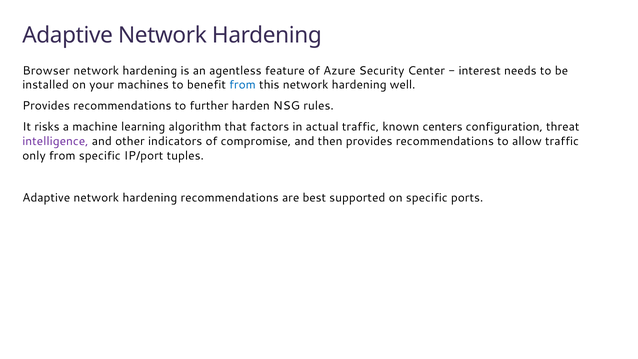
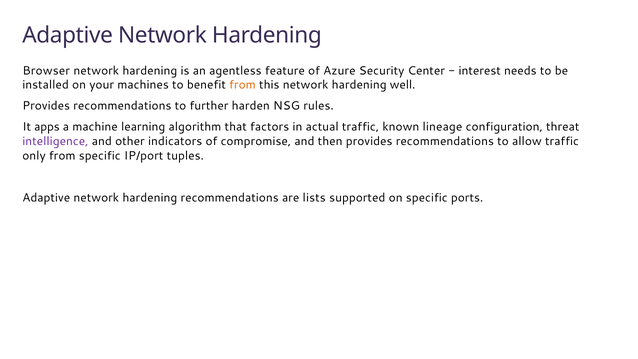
from colour: blue -> orange (242, 85)
risks: risks -> apps (47, 127)
centers: centers -> lineage (442, 127)
best: best -> lists (314, 198)
